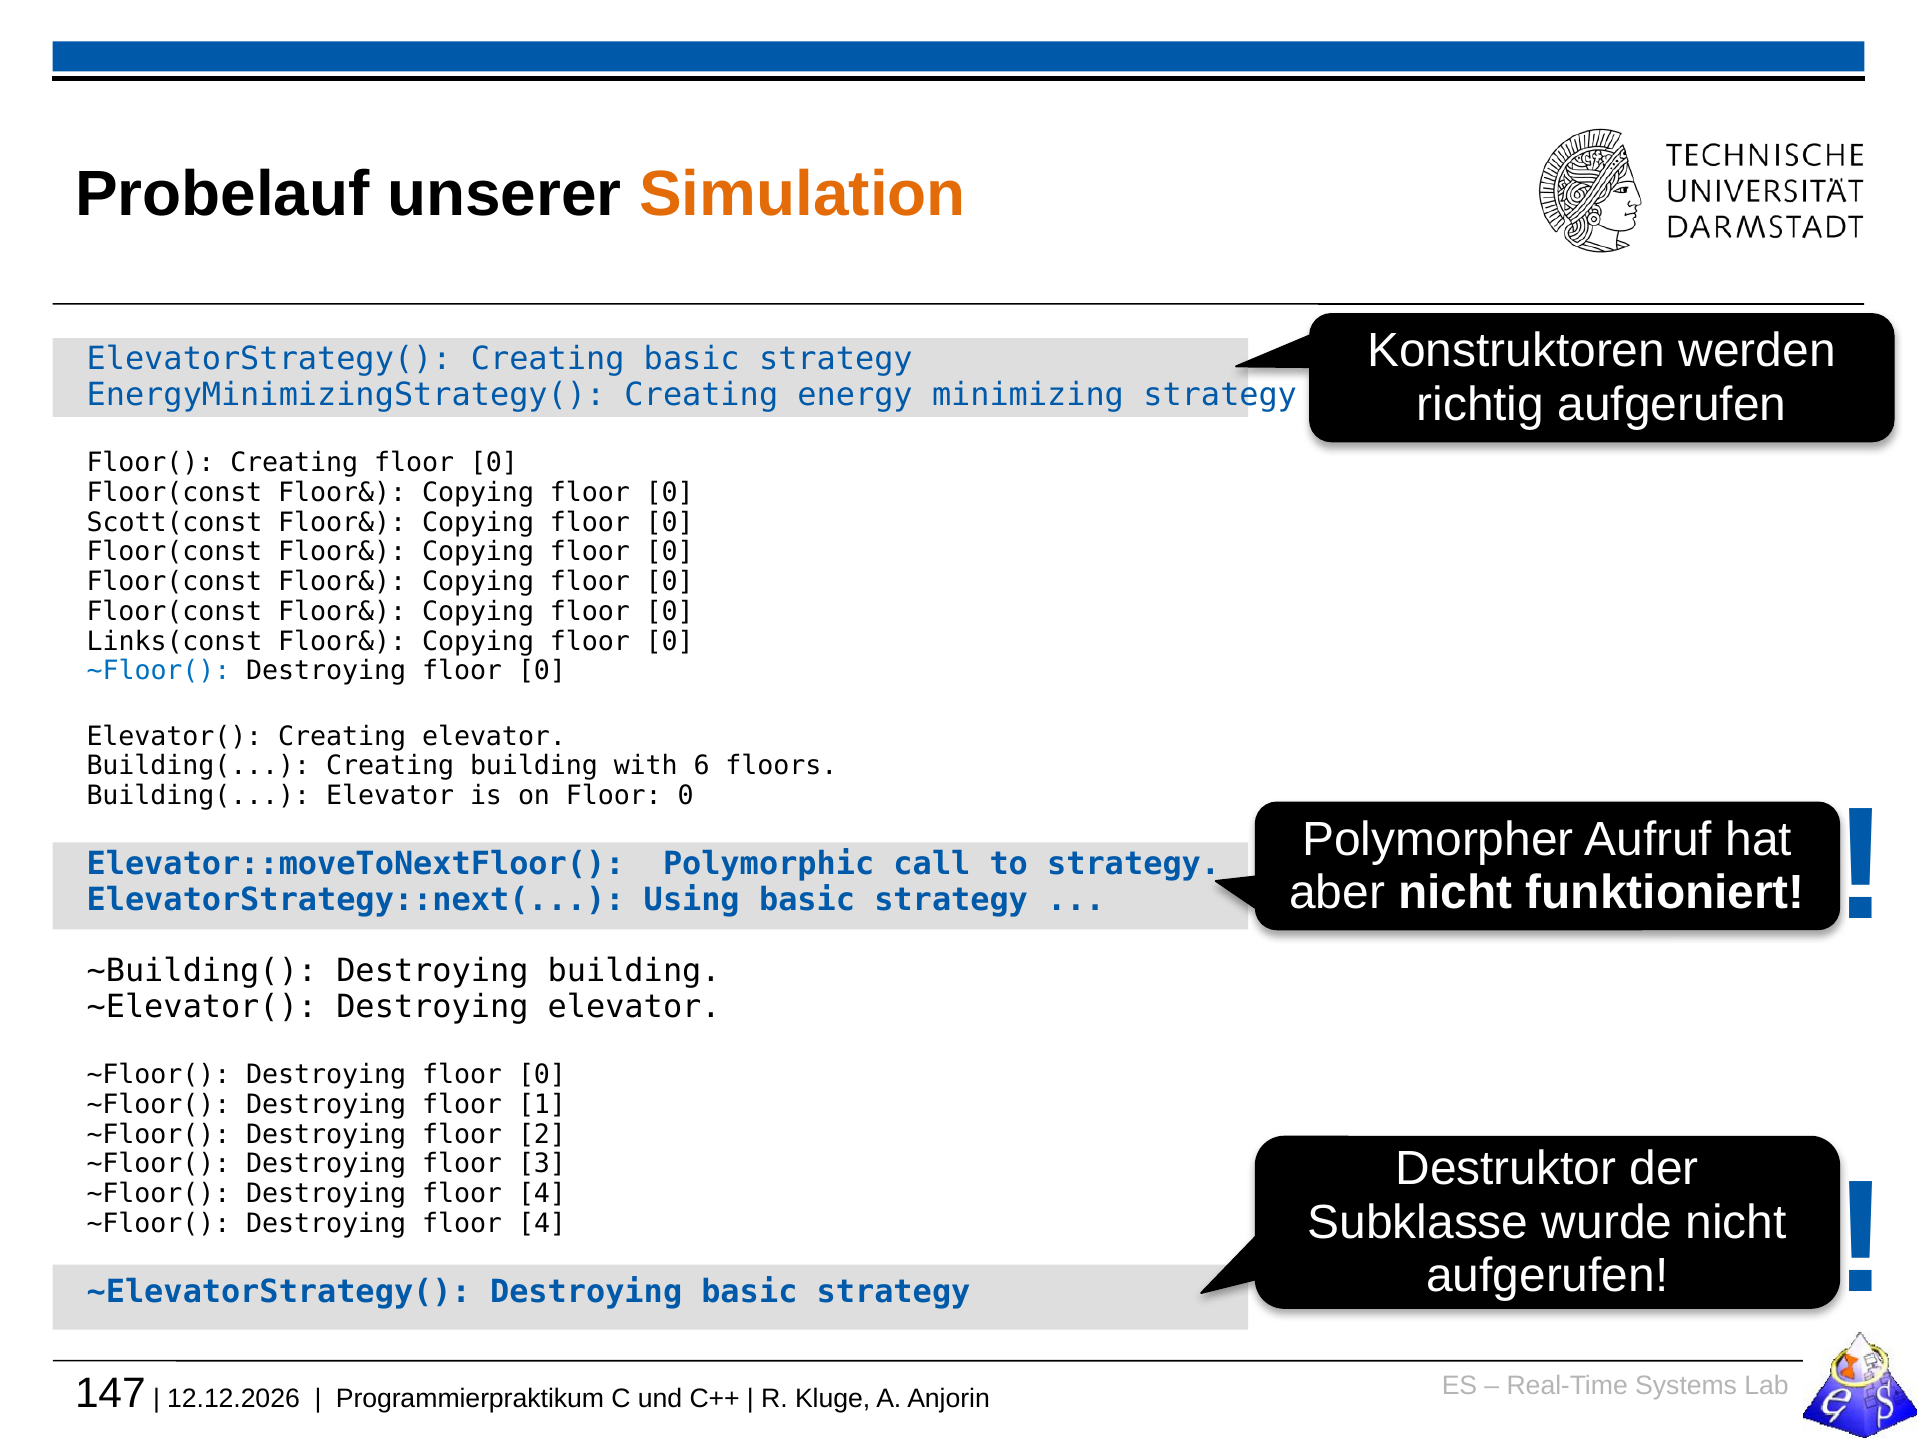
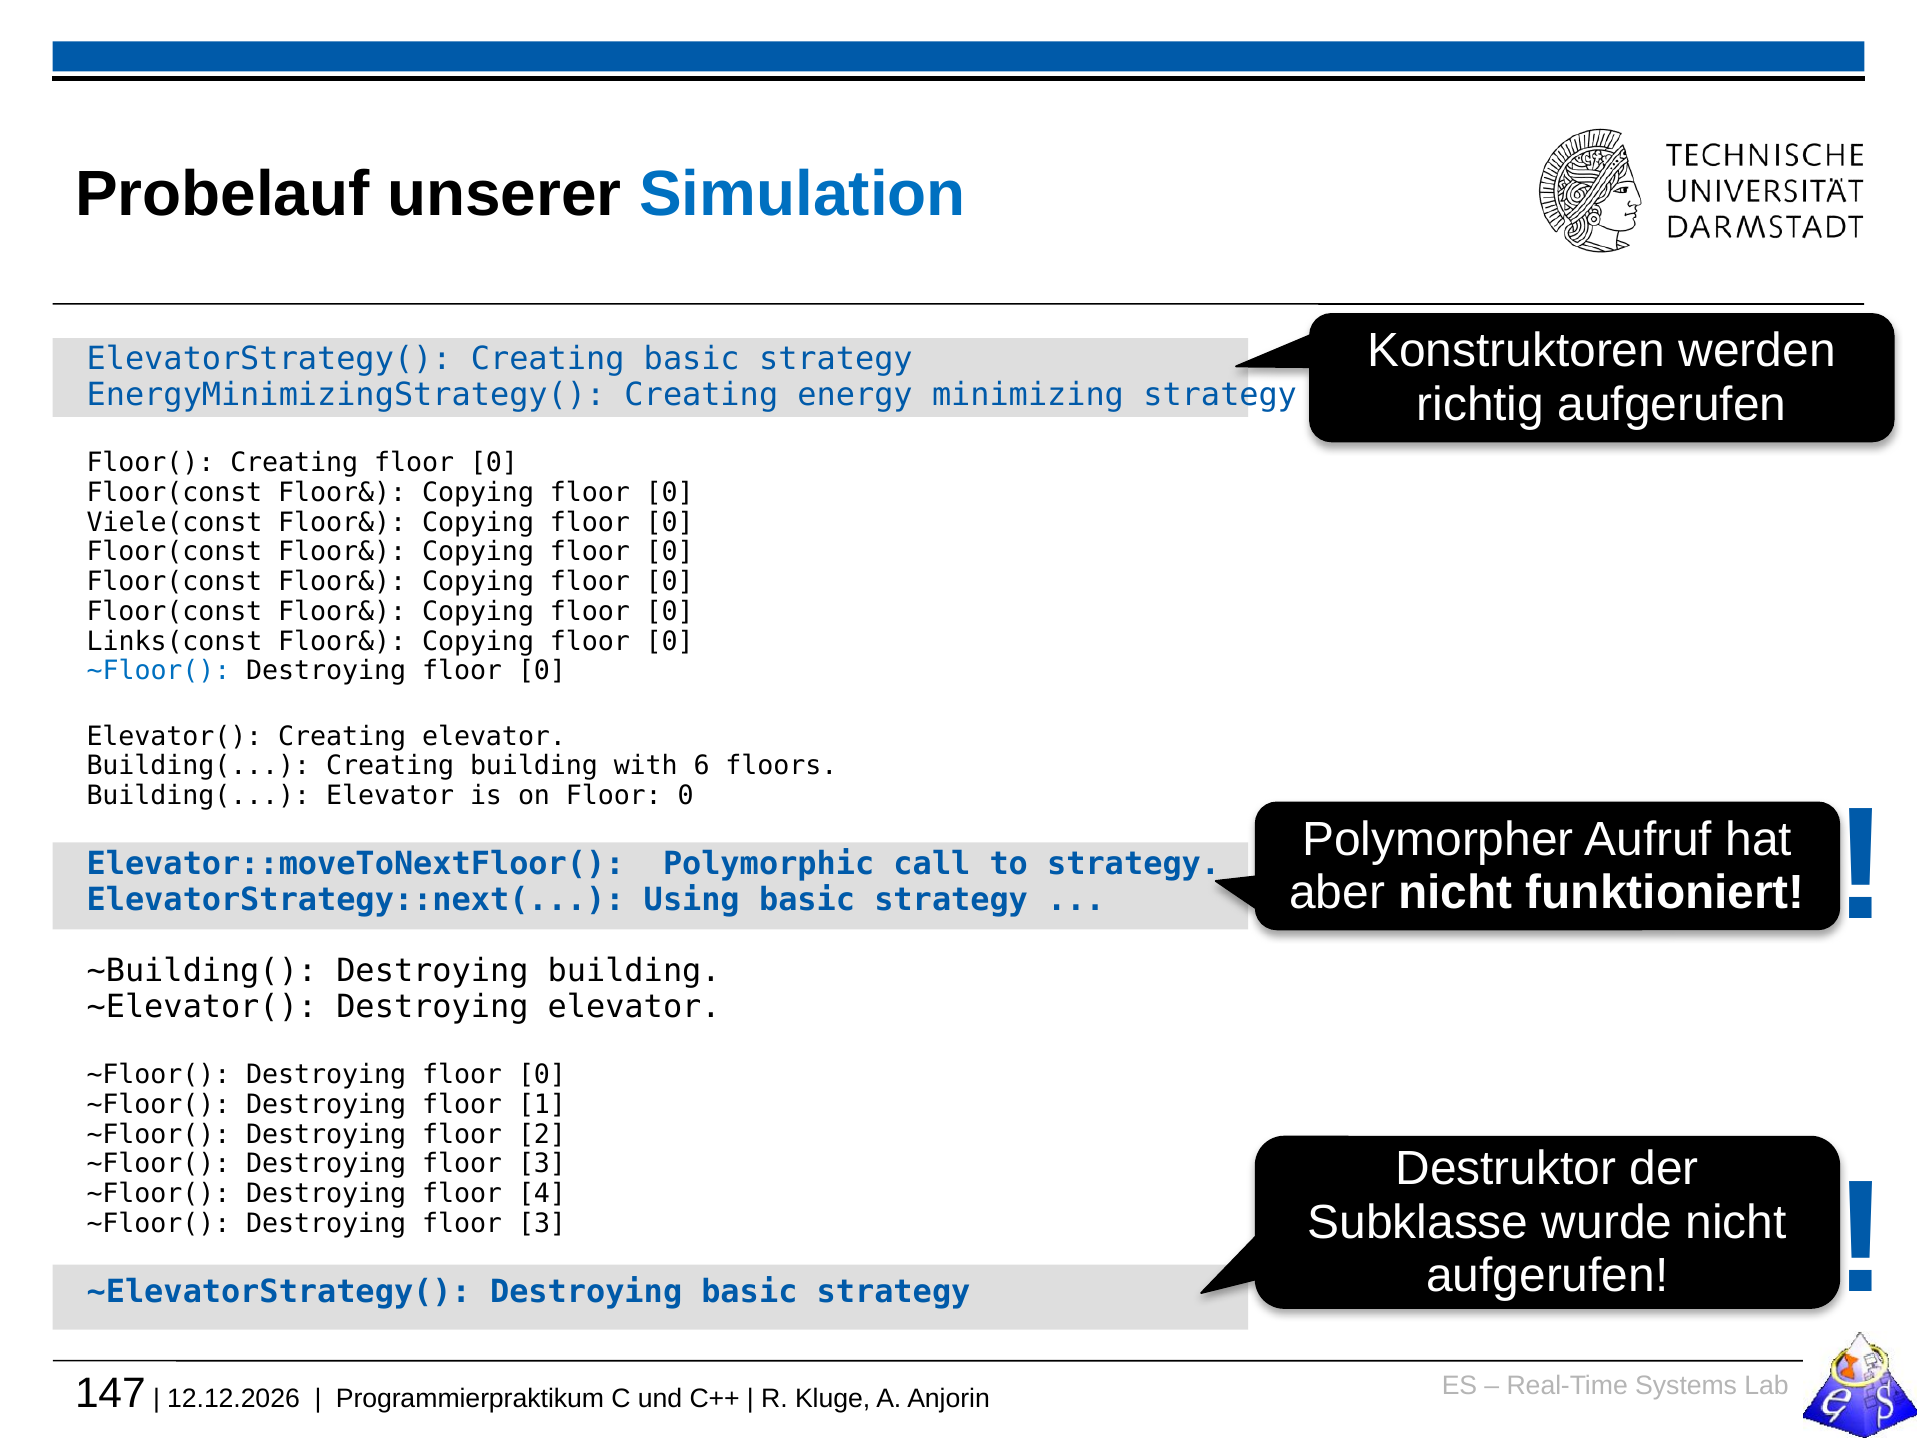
Simulation colour: orange -> blue (803, 195)
Scott(const: Scott(const -> Viele(const (175, 522)
4: 4 -> 3 (542, 1223)
